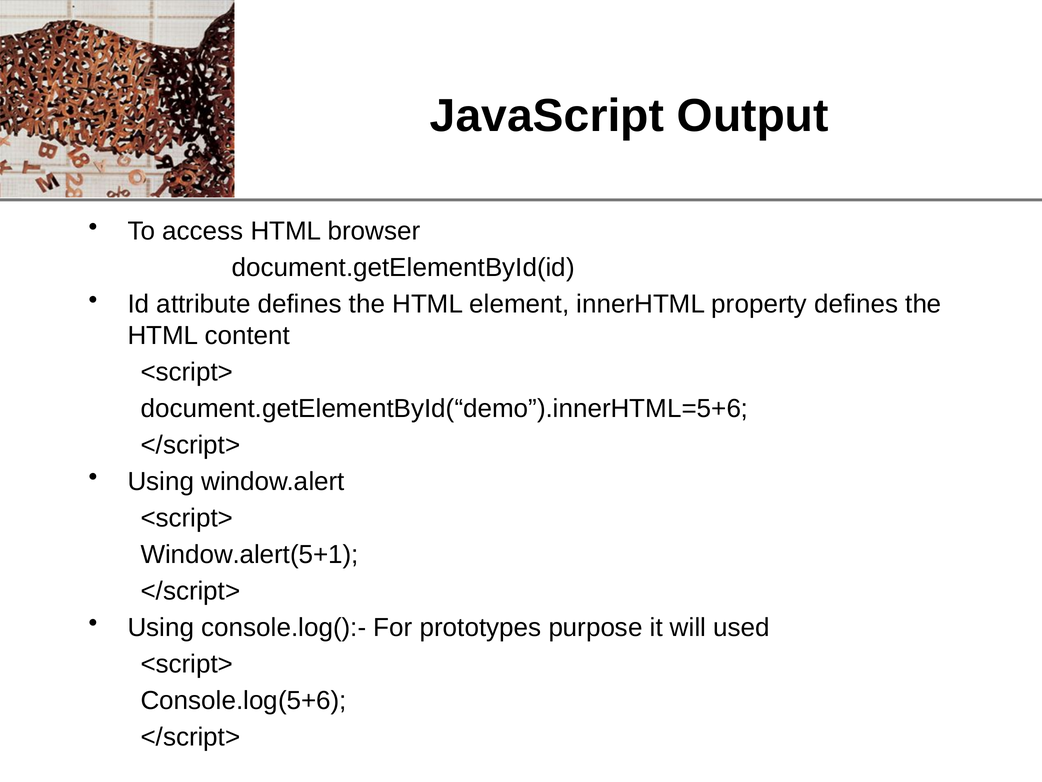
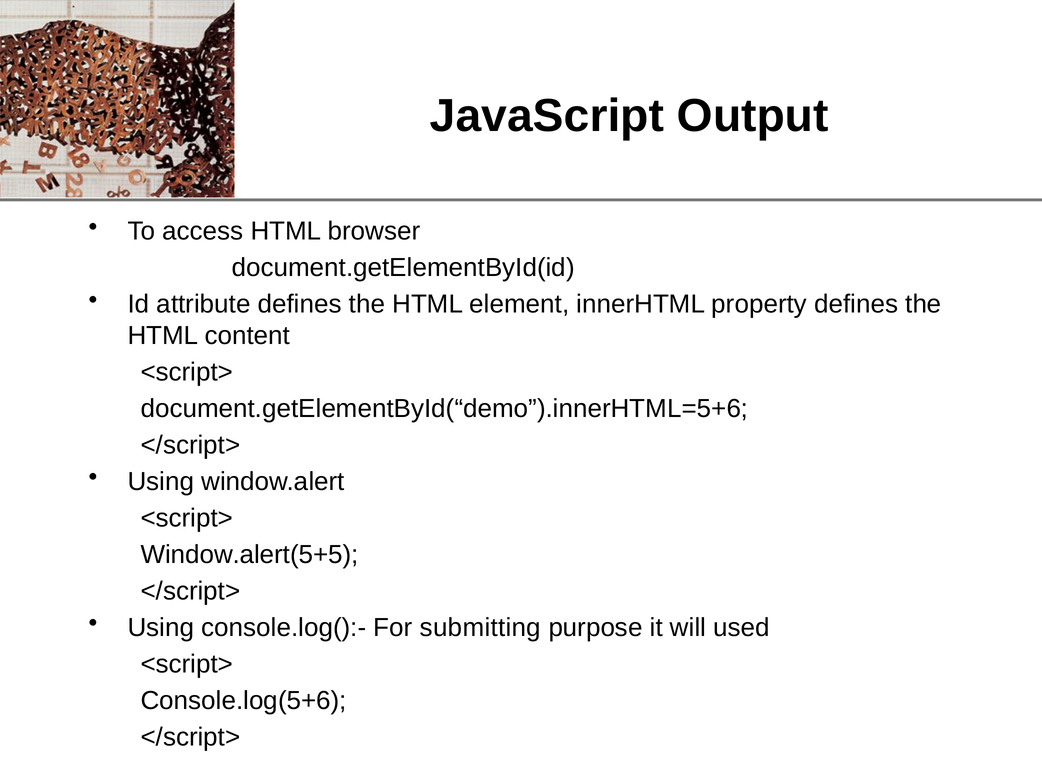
Window.alert(5+1: Window.alert(5+1 -> Window.alert(5+5 (250, 554)
prototypes: prototypes -> submitting (480, 627)
